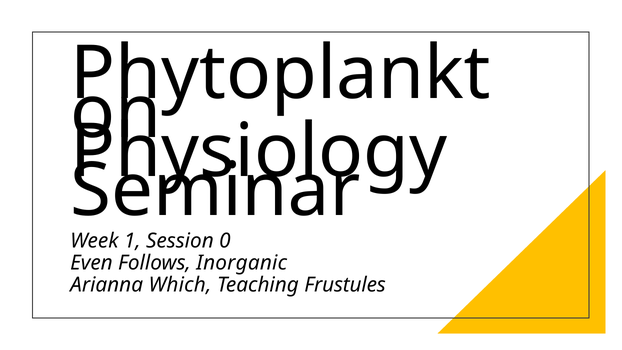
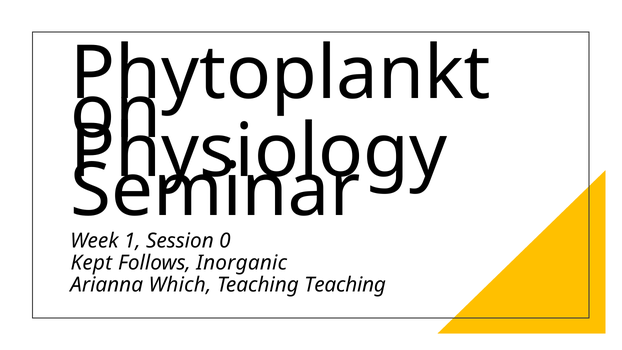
Even: Even -> Kept (91, 263)
Teaching Frustules: Frustules -> Teaching (345, 285)
